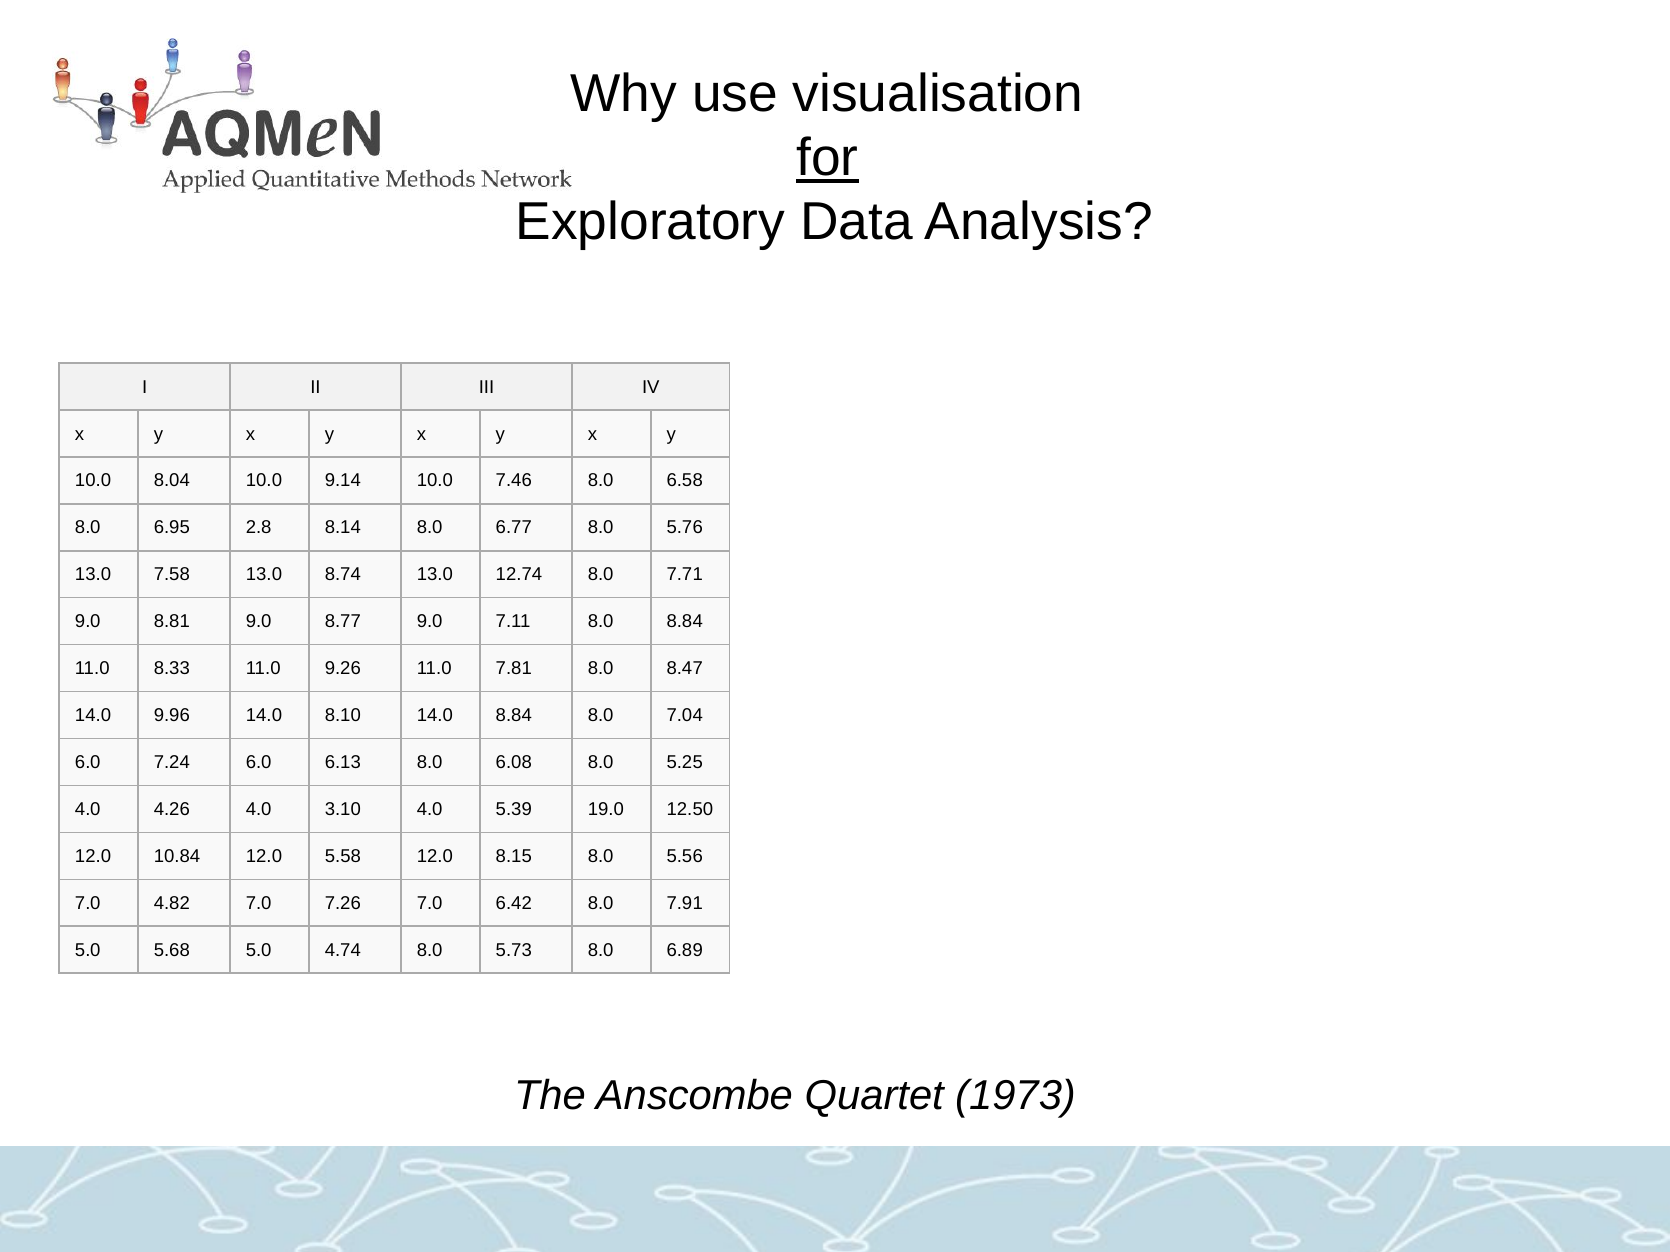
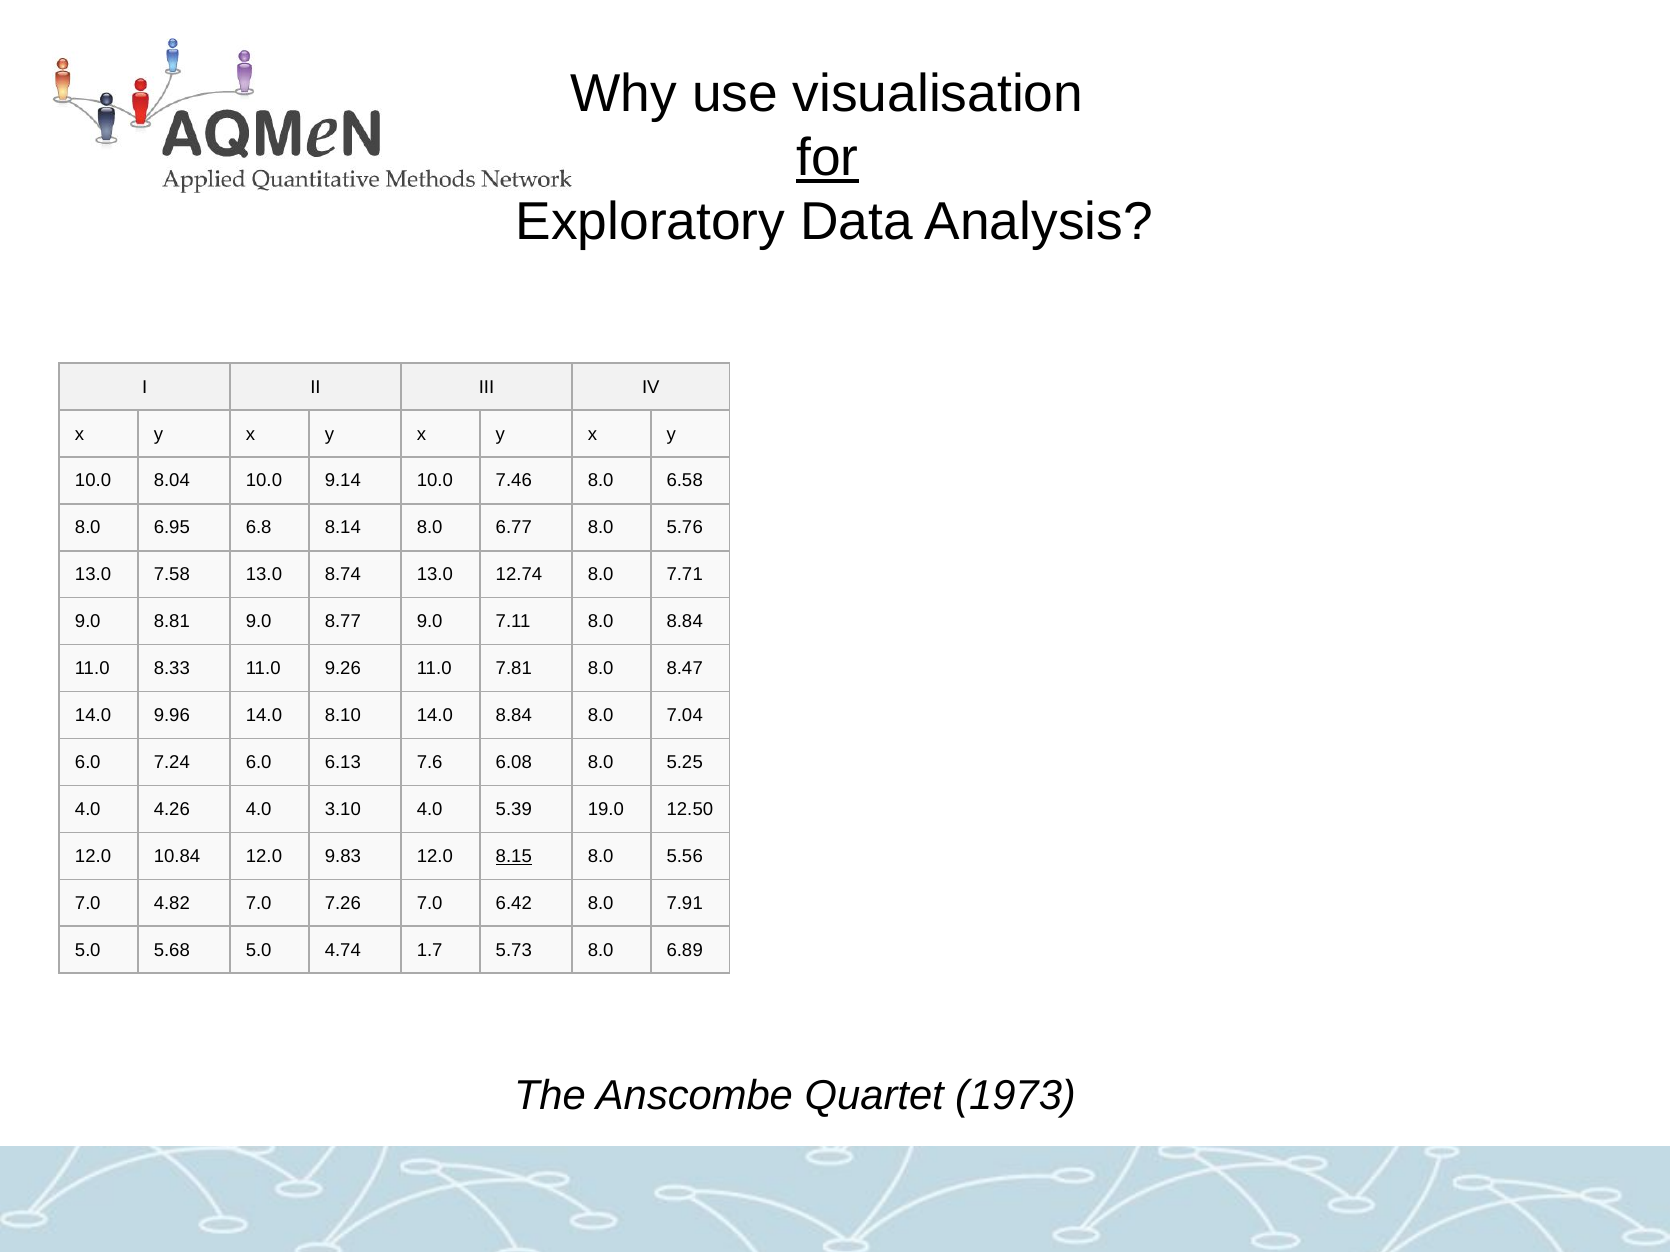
2.8: 2.8 -> 6.8 (259, 528)
6.13 8.0: 8.0 -> 7.6 (430, 763)
5.58: 5.58 -> 9.83 (343, 857)
8.15 underline: none -> present (514, 857)
4.74 8.0: 8.0 -> 1.7 (430, 950)
